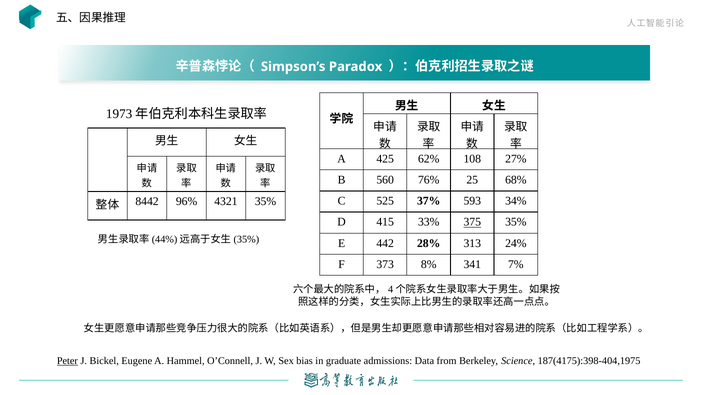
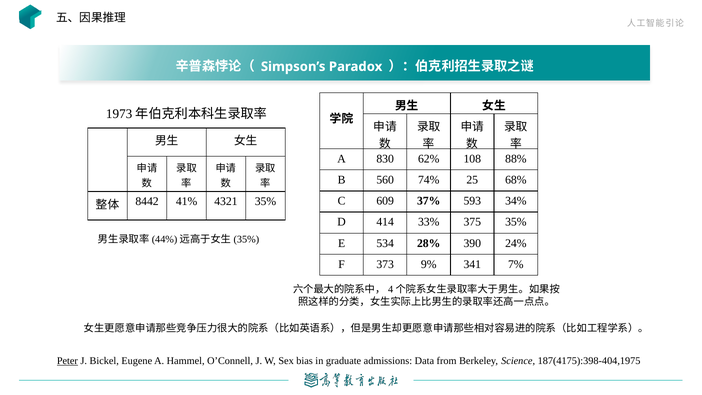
425: 425 -> 830 (385, 159)
27%: 27% -> 88% (516, 159)
76%: 76% -> 74% (429, 180)
525: 525 -> 609 (385, 201)
96%: 96% -> 41% (187, 202)
415: 415 -> 414 (385, 222)
375 underline: present -> none (472, 222)
442: 442 -> 534 (385, 243)
313: 313 -> 390 (472, 243)
8%: 8% -> 9% (429, 264)
